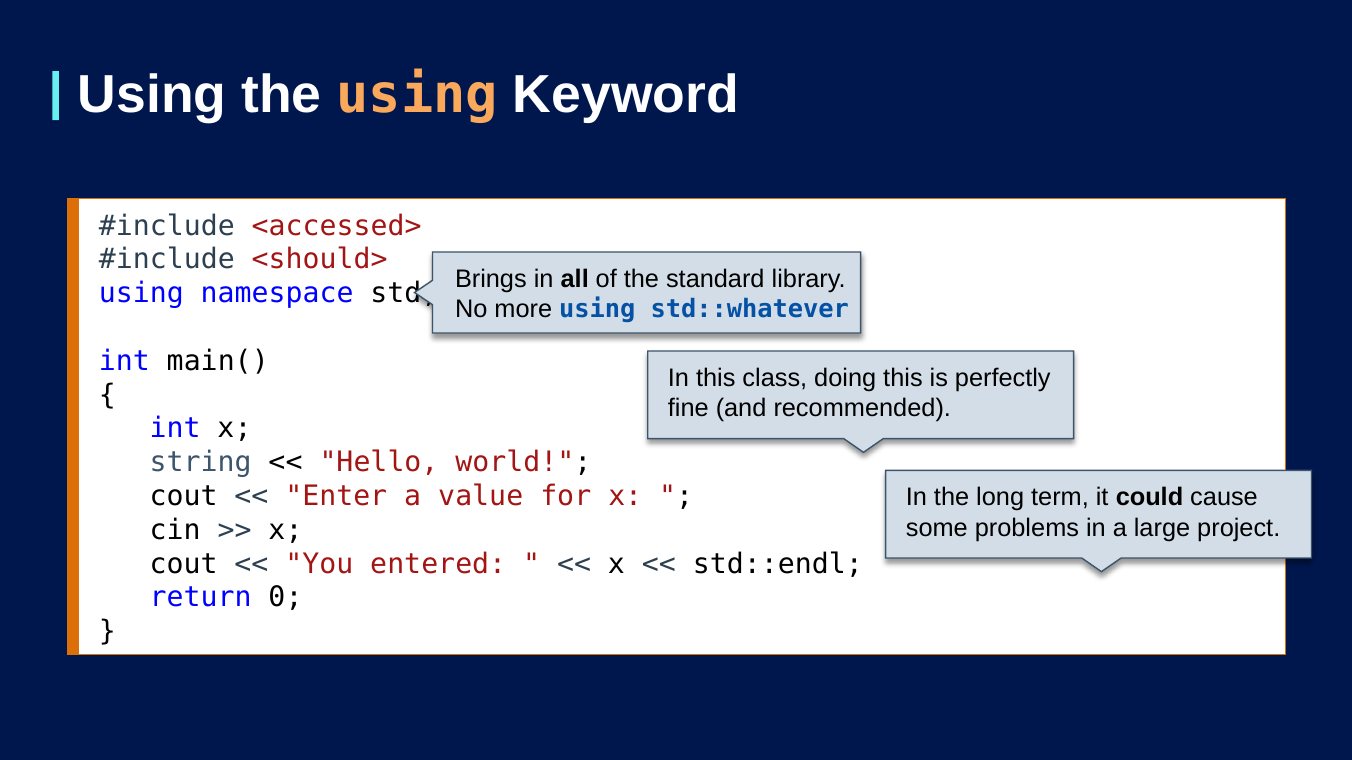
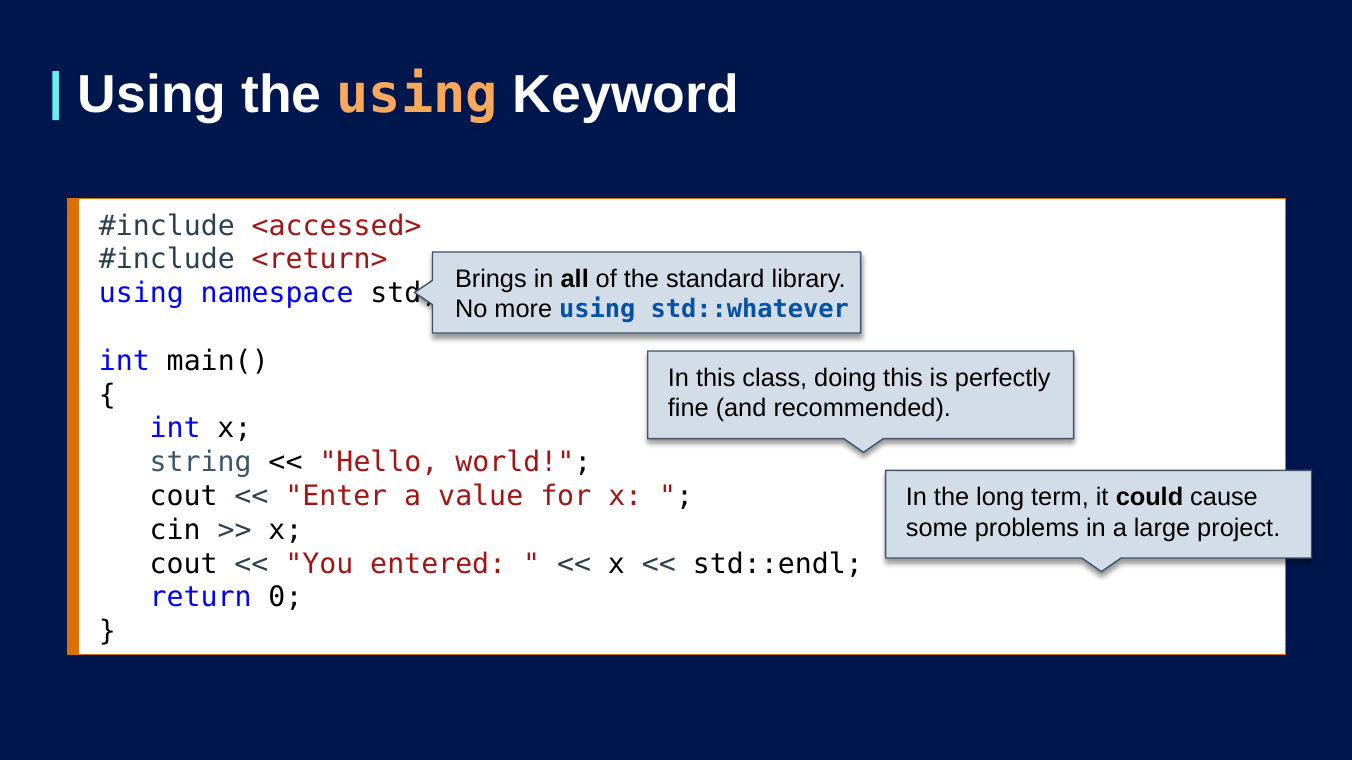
<should>: <should> -> <return> (320, 260)
